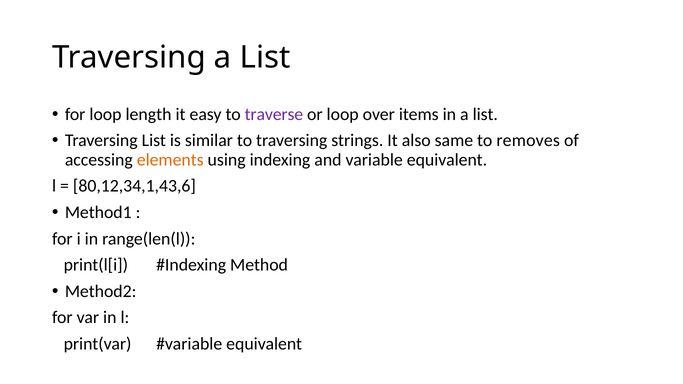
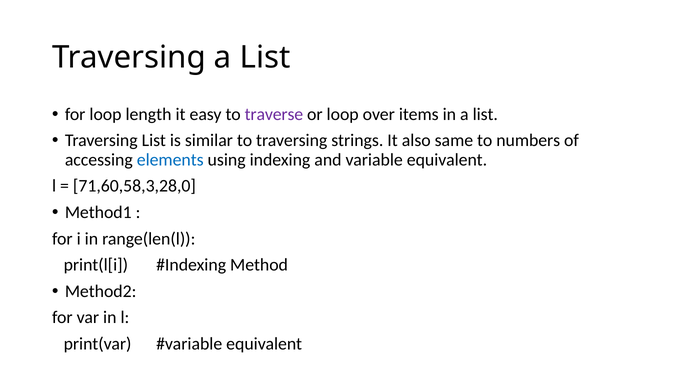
removes: removes -> numbers (528, 141)
elements colour: orange -> blue (170, 160)
80,12,34,1,43,6: 80,12,34,1,43,6 -> 71,60,58,3,28,0 (134, 186)
